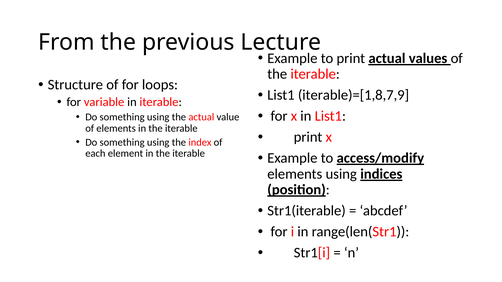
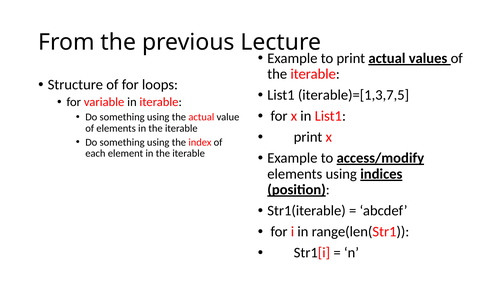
iterable)=[1,8,7,9: iterable)=[1,8,7,9 -> iterable)=[1,3,7,5 (354, 95)
